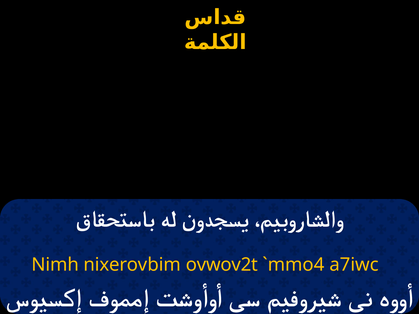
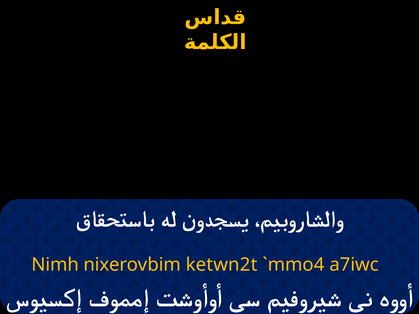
ovwov2t: ovwov2t -> ketwn2t (222, 265)
